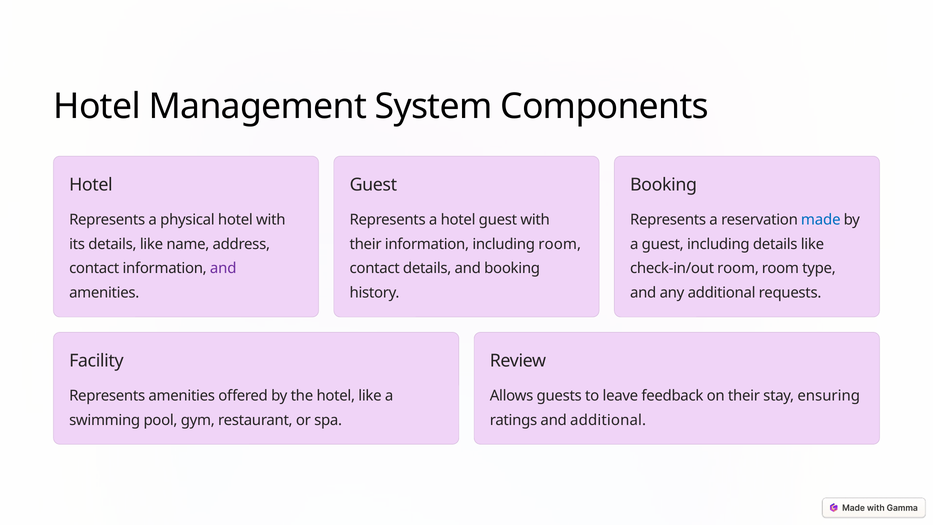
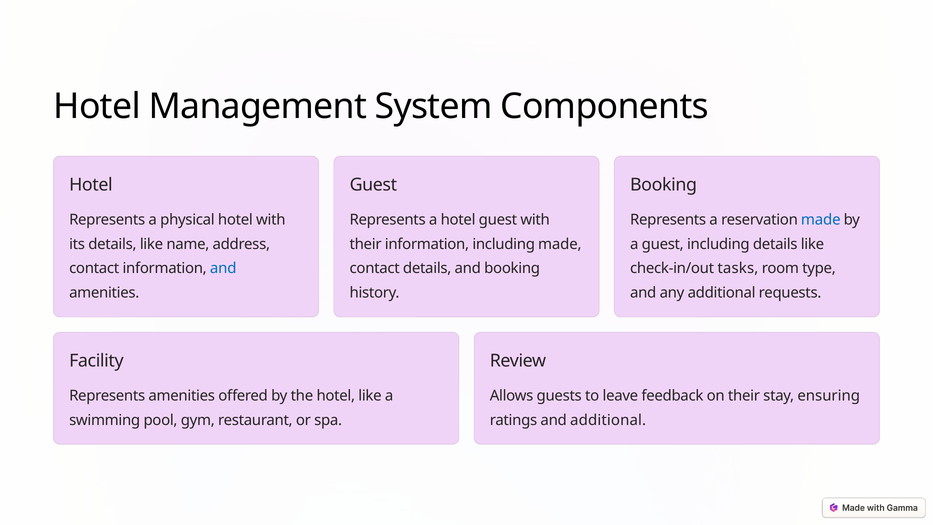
including room: room -> made (560, 244)
and colour: purple -> blue (223, 268)
check-in/out room: room -> tasks (738, 268)
